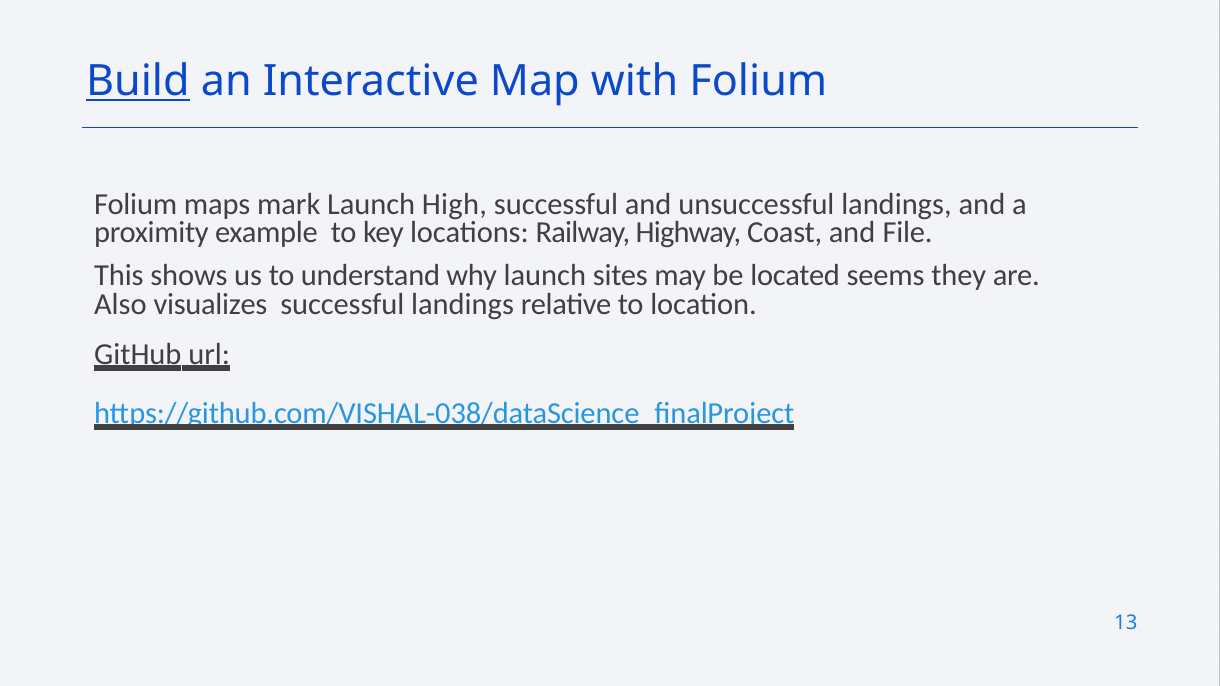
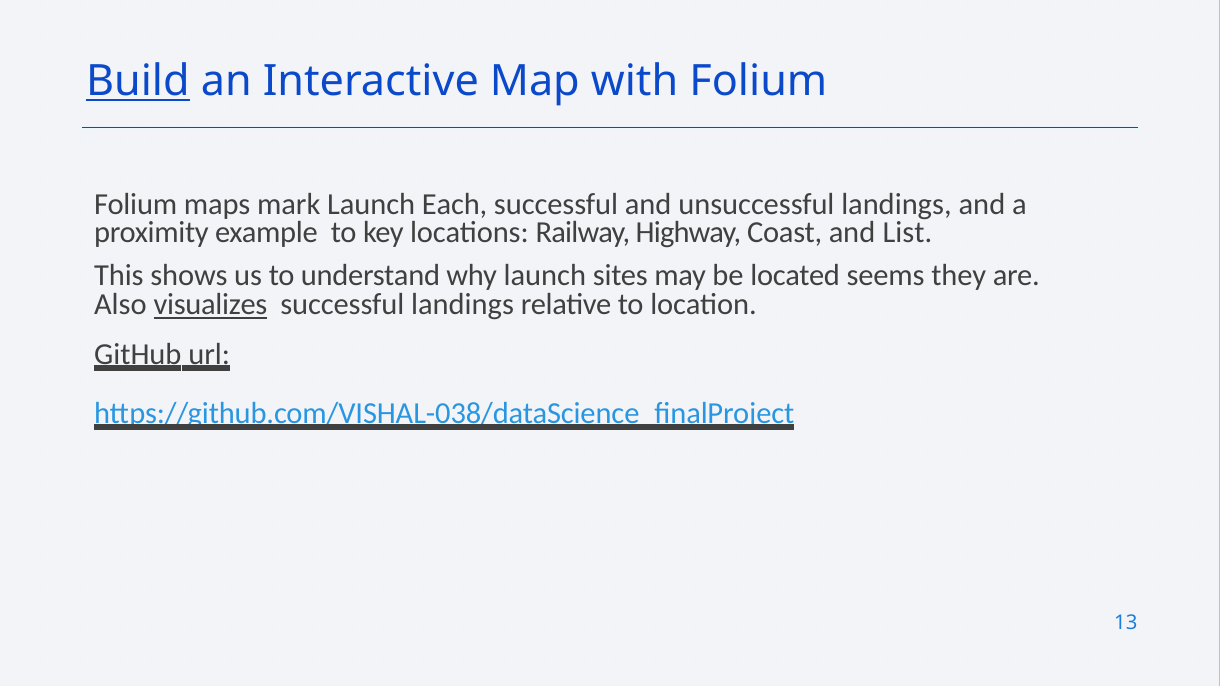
High: High -> Each (455, 204)
File: File -> List (907, 232)
visualizes underline: none -> present (211, 305)
